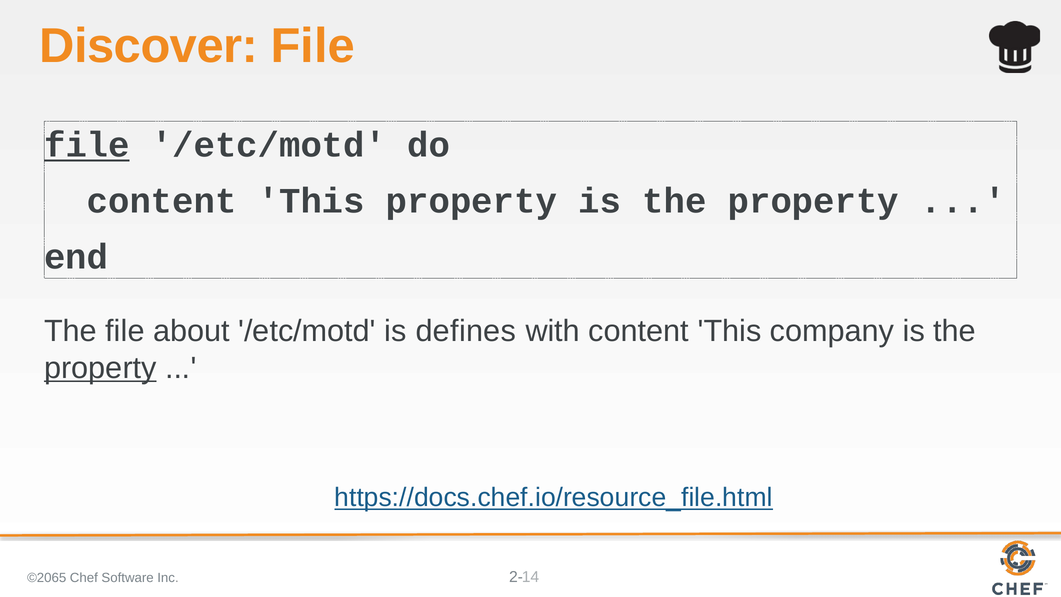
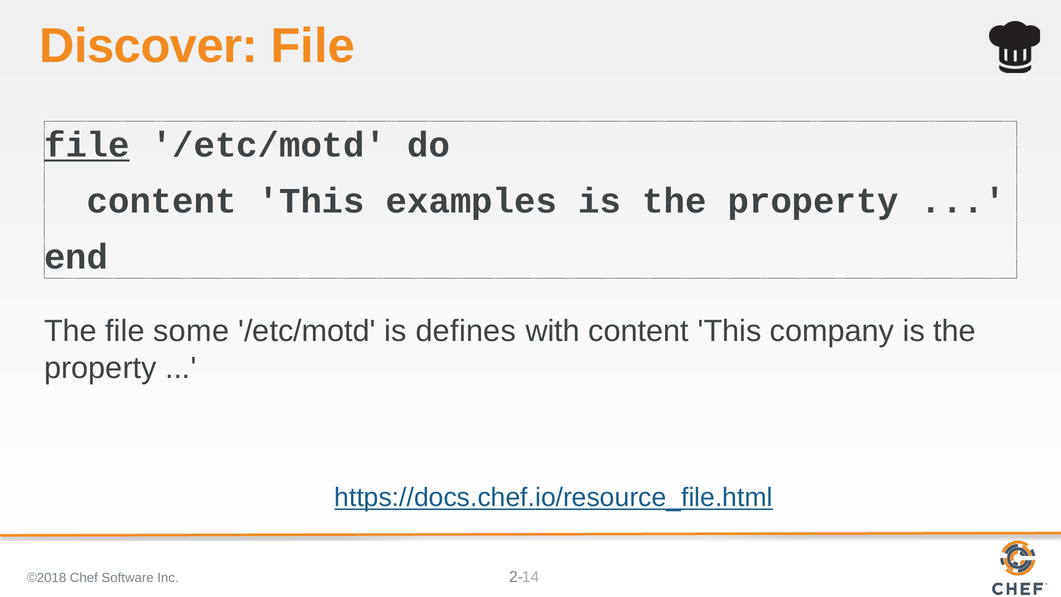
This property: property -> examples (471, 201)
about: about -> some (191, 331)
property underline: present -> none (100, 368)
©2065: ©2065 -> ©2018 (47, 577)
